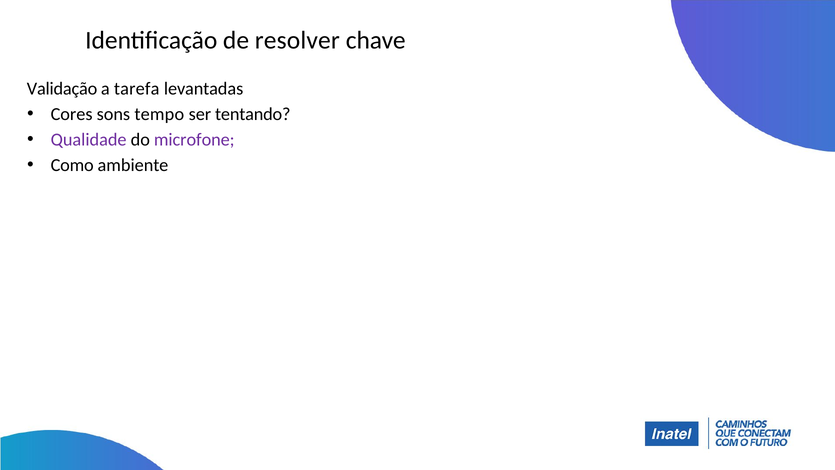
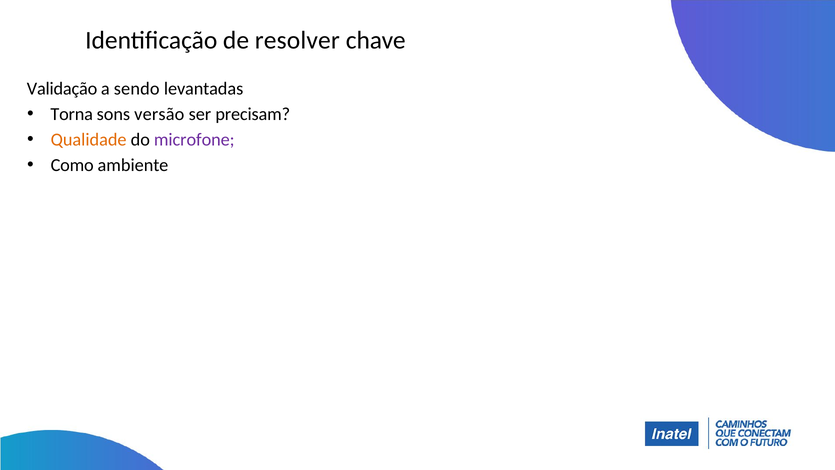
tarefa: tarefa -> sendo (137, 88)
Cores: Cores -> Torna (72, 114)
tempo: tempo -> versão (159, 114)
tentando: tentando -> precisam (253, 114)
Qualidade colour: purple -> orange (89, 140)
